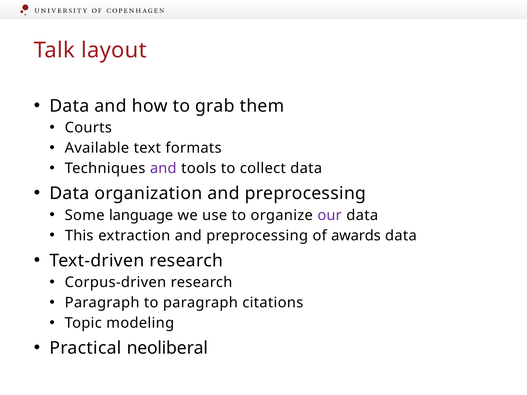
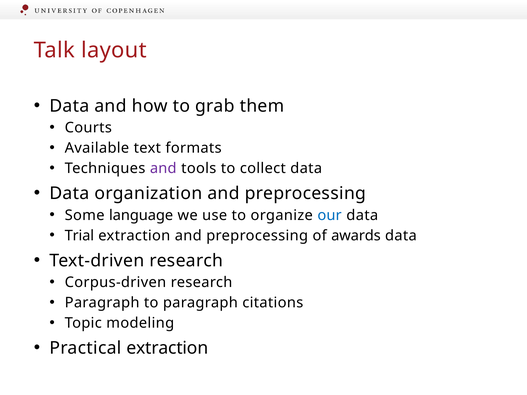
our colour: purple -> blue (330, 215)
This: This -> Trial (79, 236)
Practical neoliberal: neoliberal -> extraction (167, 348)
